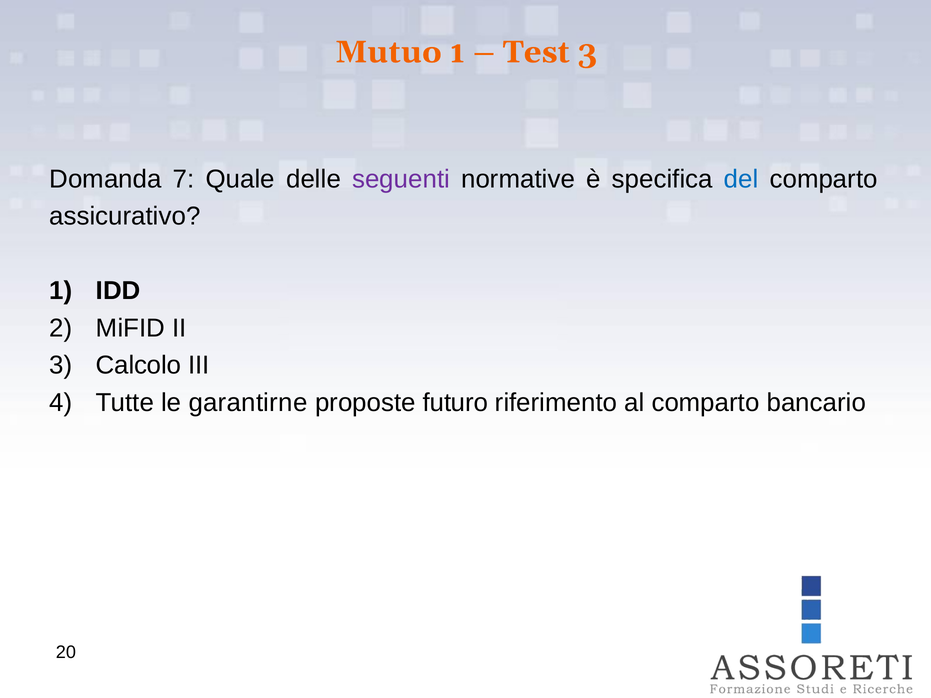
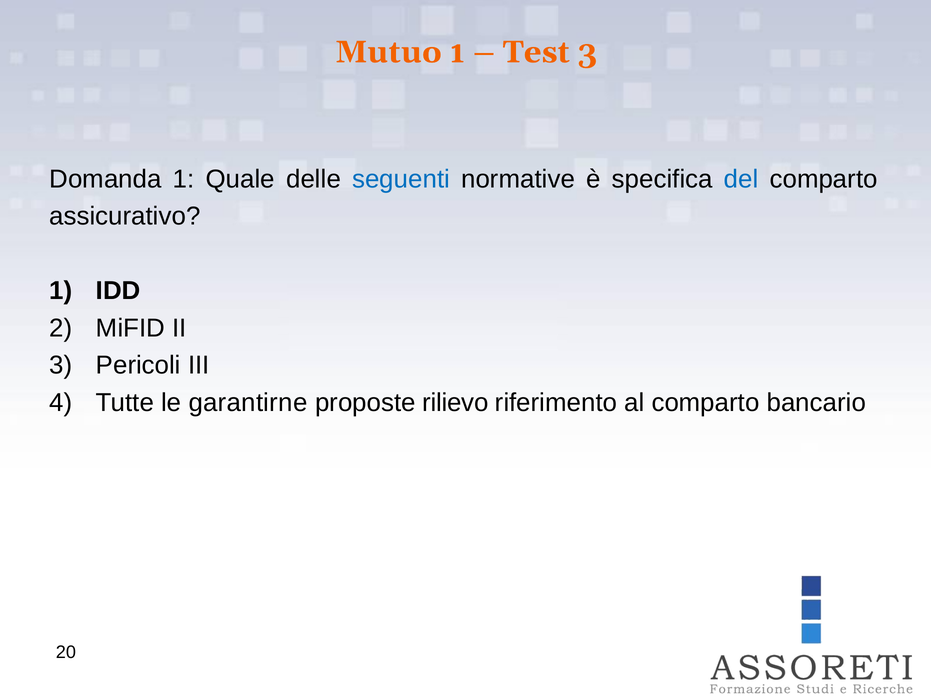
Domanda 7: 7 -> 1 (184, 179)
seguenti colour: purple -> blue (401, 179)
Calcolo: Calcolo -> Pericoli (138, 365)
futuro: futuro -> rilievo (455, 403)
